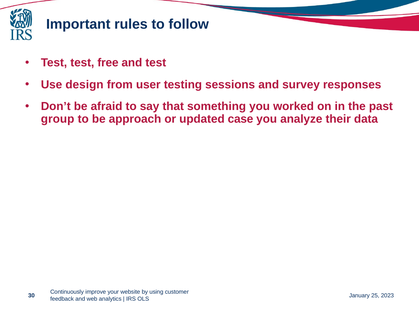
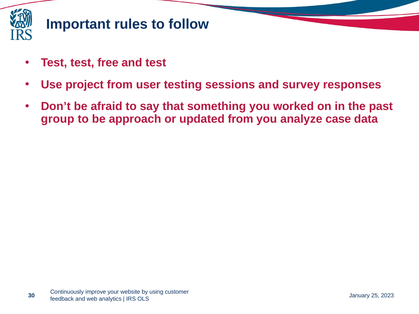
design: design -> project (85, 85)
updated case: case -> from (241, 119)
their: their -> case (338, 119)
